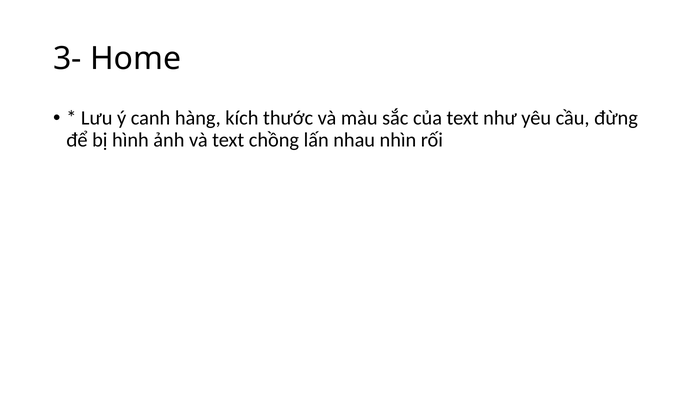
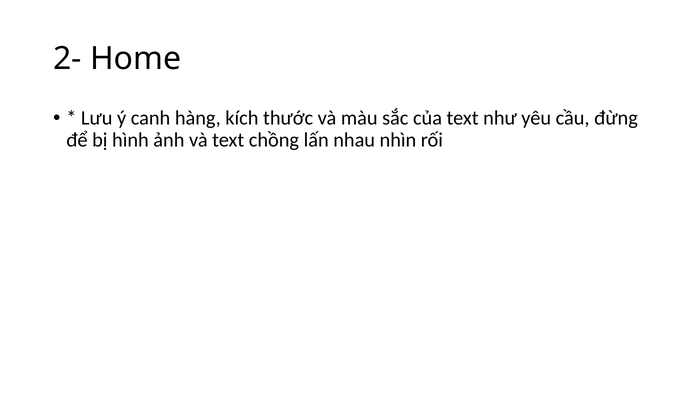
3-: 3- -> 2- (67, 59)
